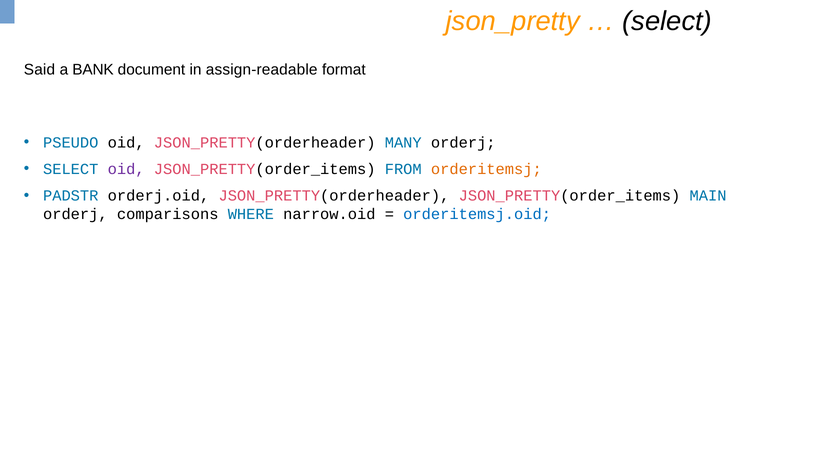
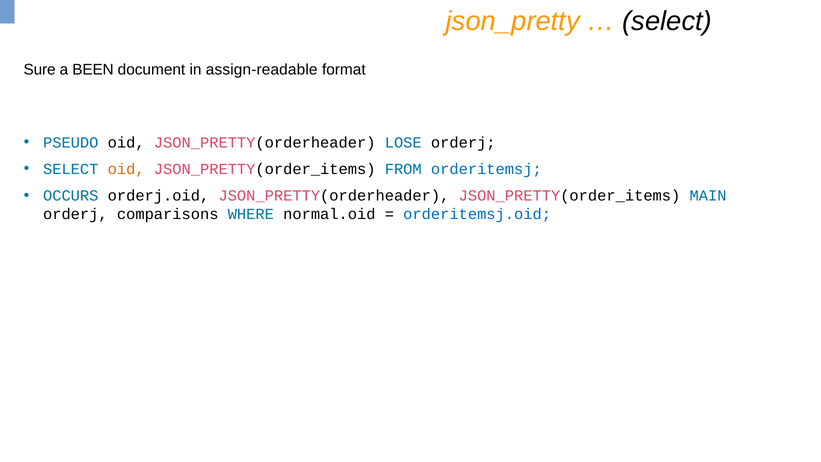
Said: Said -> Sure (40, 70)
BANK: BANK -> BEEN (93, 70)
MANY: MANY -> LOSE (403, 142)
oid colour: purple -> orange (126, 169)
orderitemsj colour: orange -> blue (486, 169)
PADSTR: PADSTR -> OCCURS (71, 196)
narrow.oid: narrow.oid -> normal.oid (329, 214)
